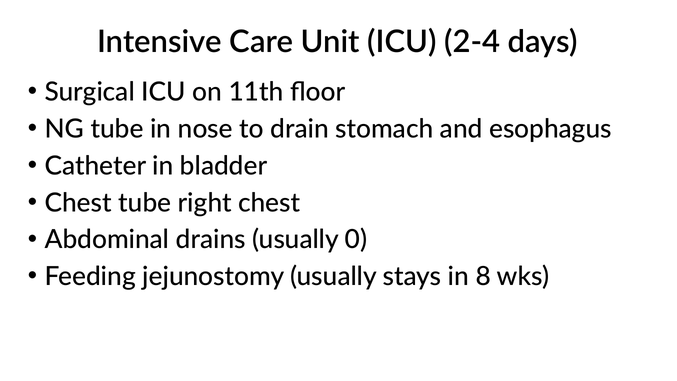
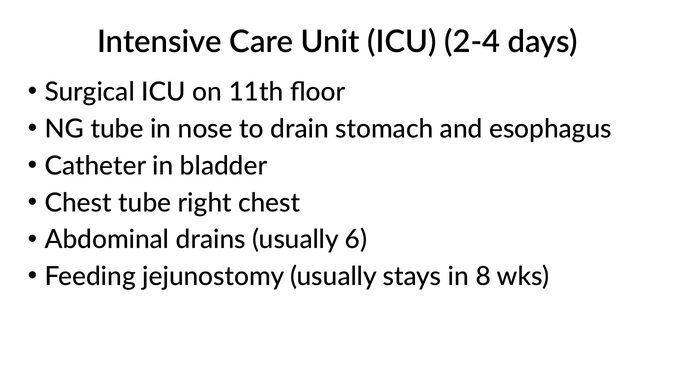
0: 0 -> 6 (356, 240)
